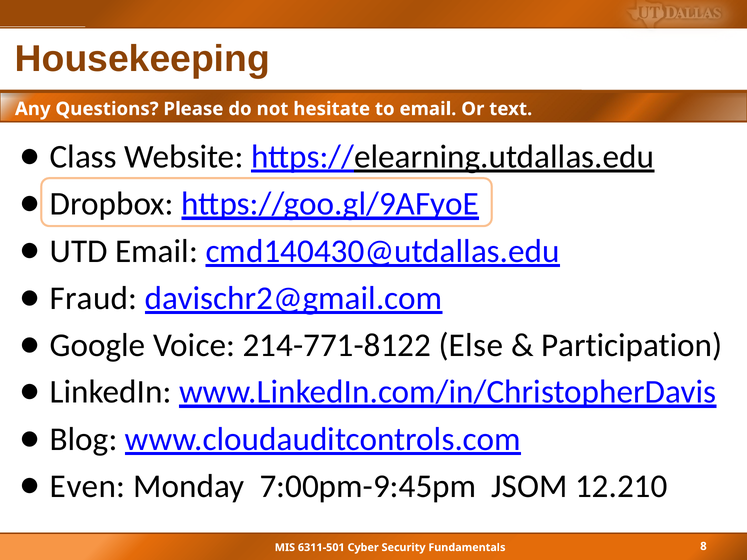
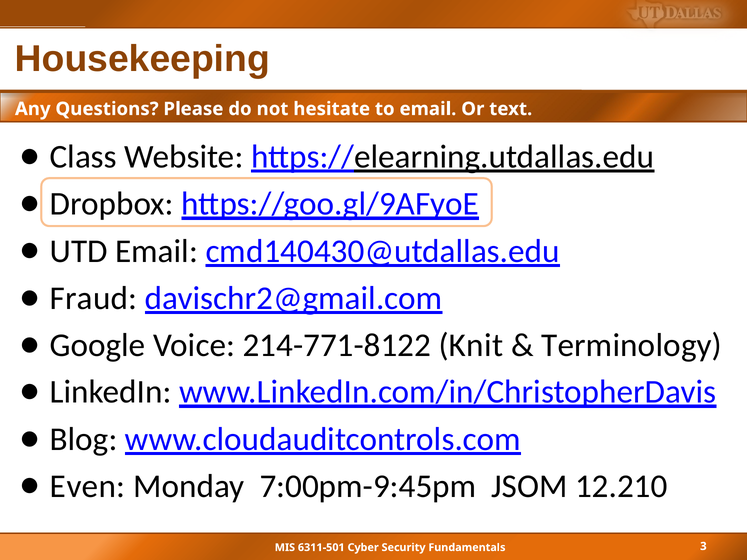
Else: Else -> Knit (471, 346)
Participation: Participation -> Terminology (632, 346)
8: 8 -> 3 (703, 547)
